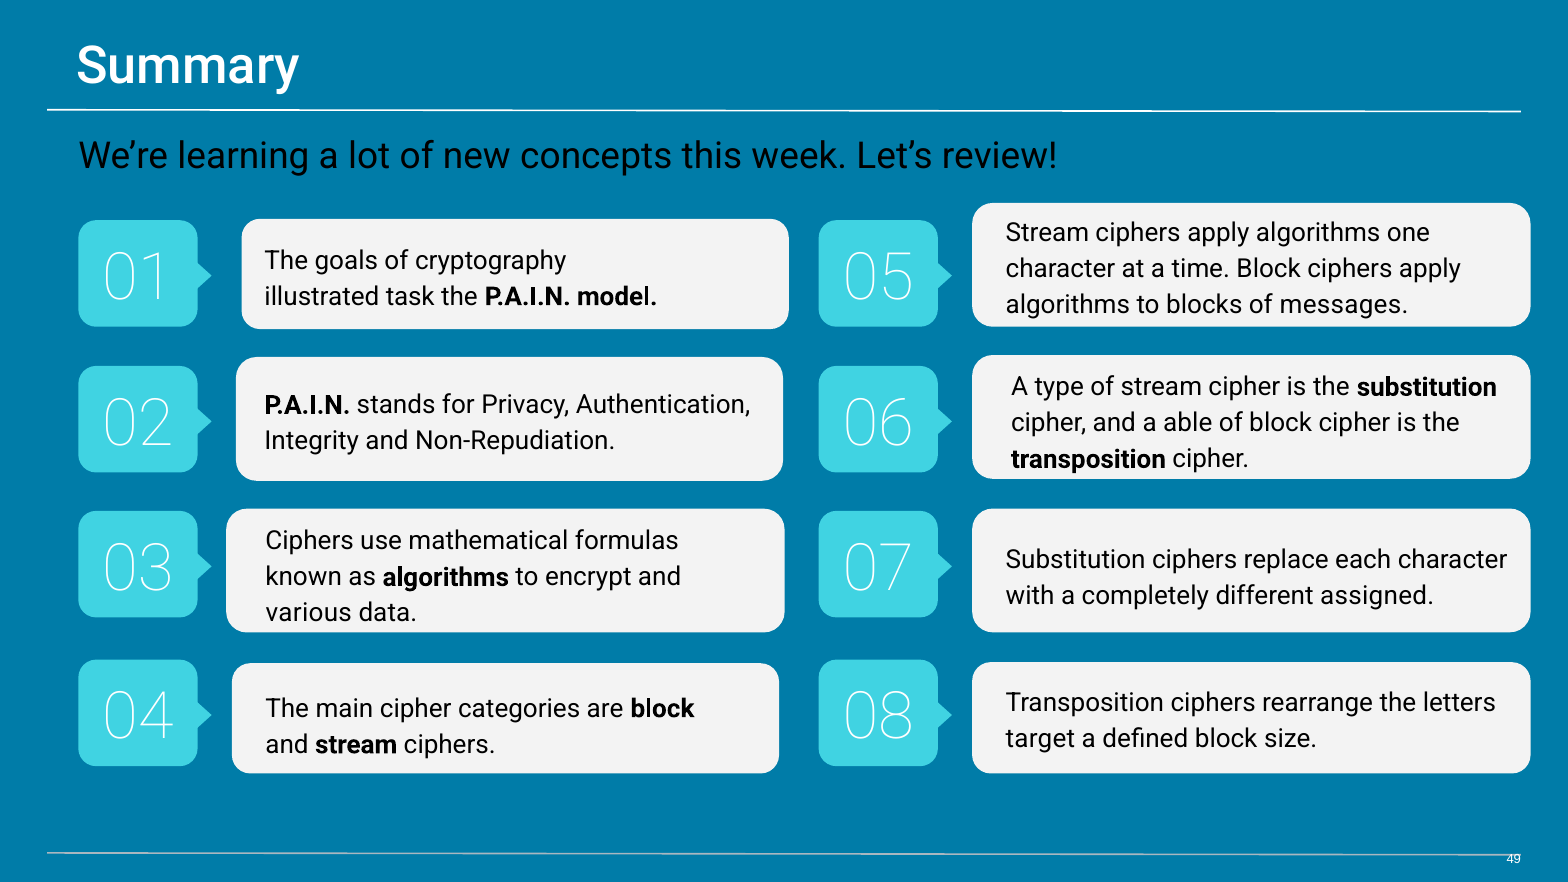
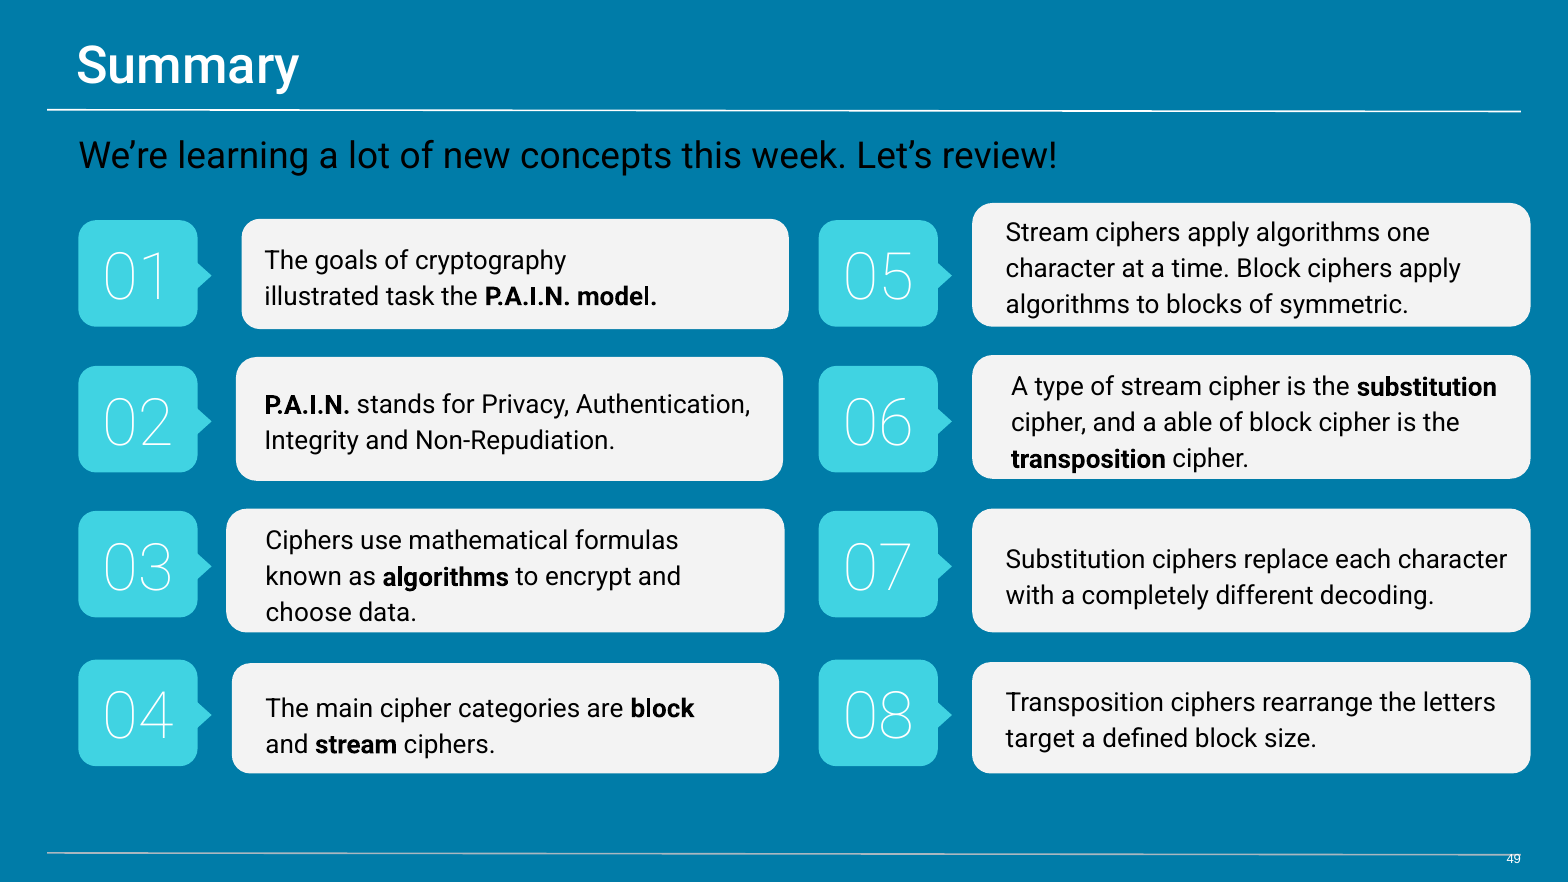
messages: messages -> symmetric (1344, 305)
assigned: assigned -> decoding (1377, 595)
various: various -> choose (309, 613)
